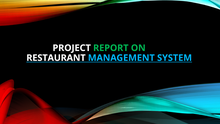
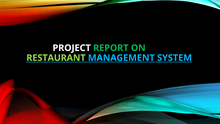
RESTAURANT colour: white -> light green (56, 58)
